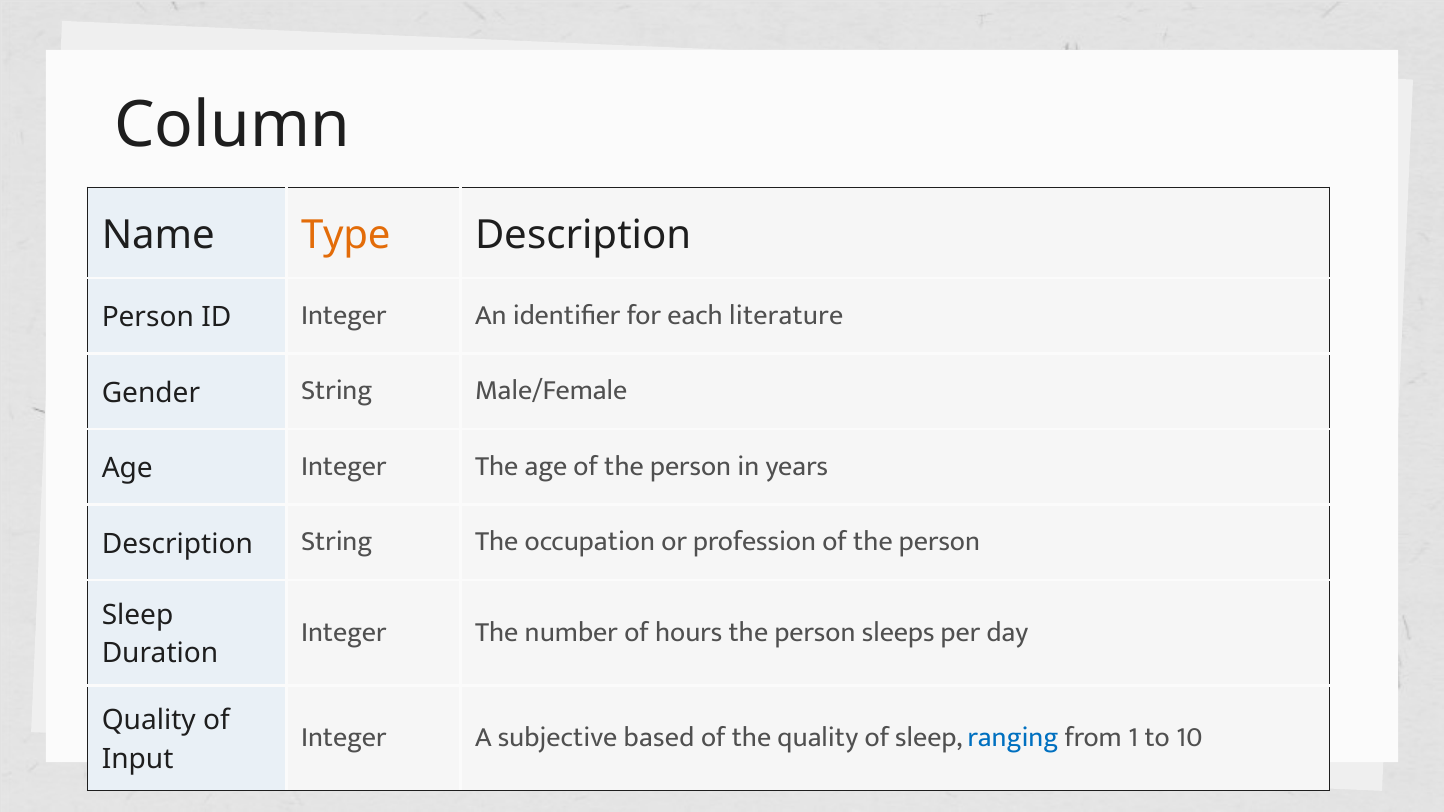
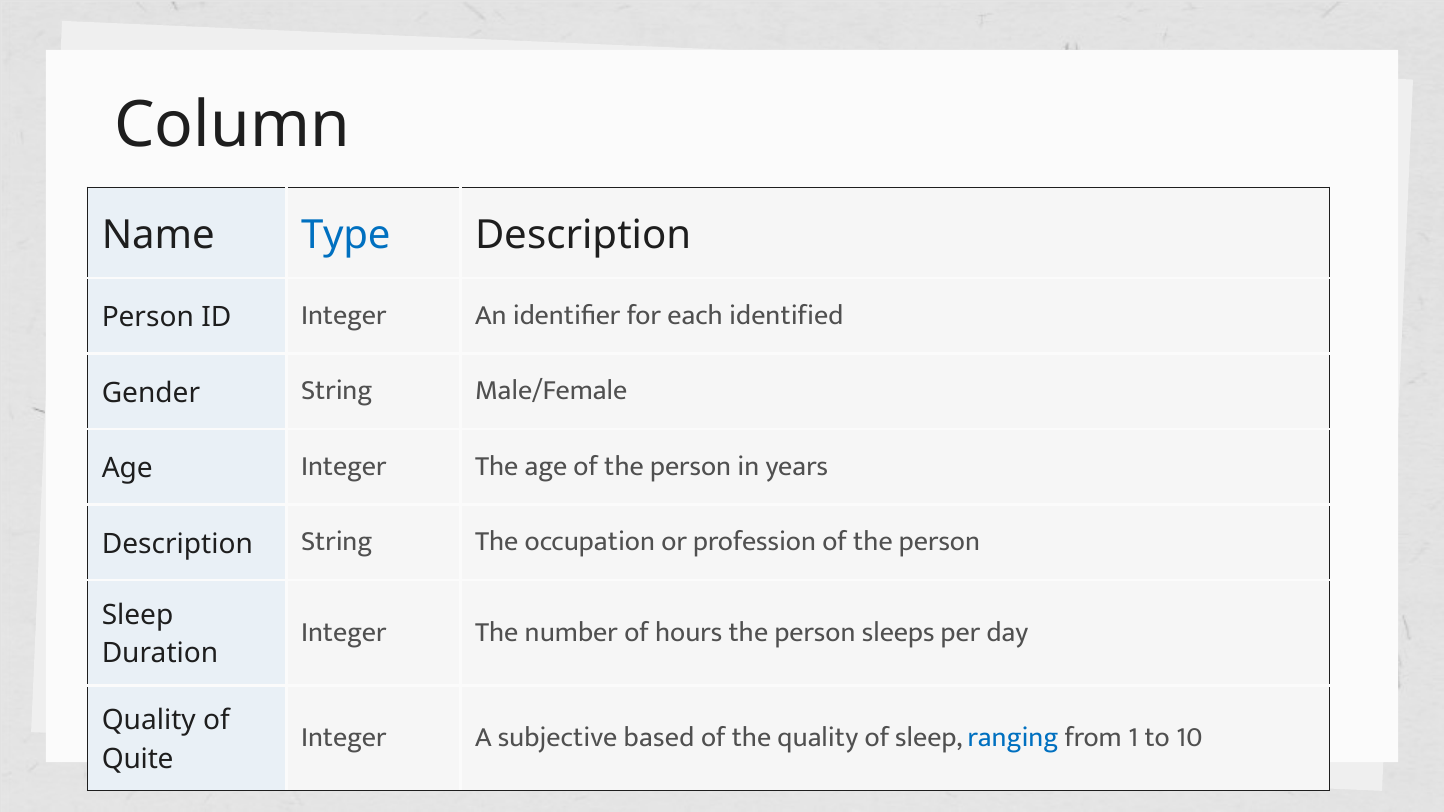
Type colour: orange -> blue (346, 235)
literature: literature -> identified (786, 315)
Input: Input -> Quite (138, 759)
